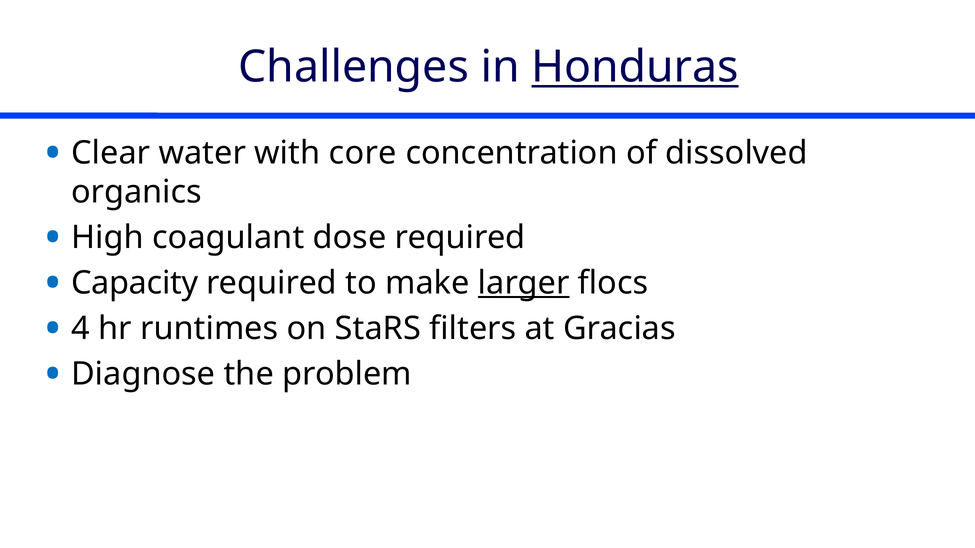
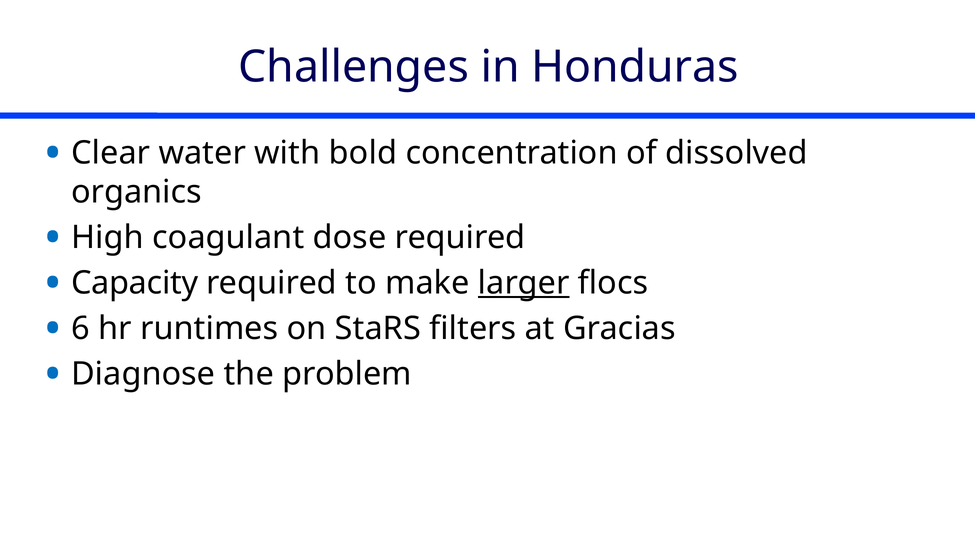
Honduras underline: present -> none (635, 67)
core: core -> bold (363, 153)
4: 4 -> 6 (81, 329)
